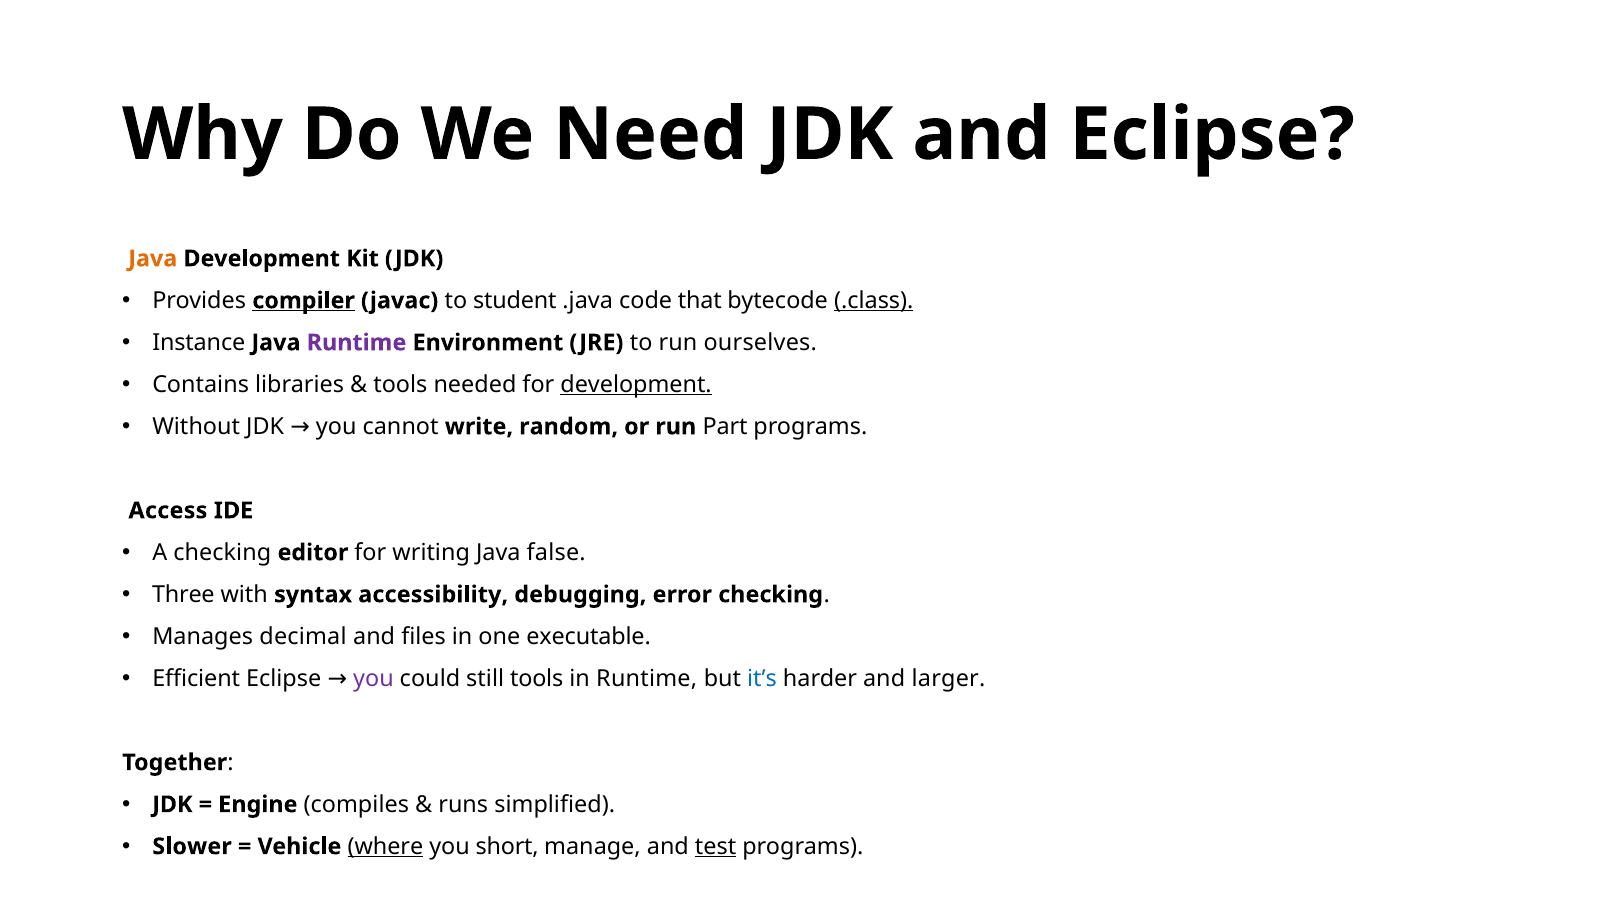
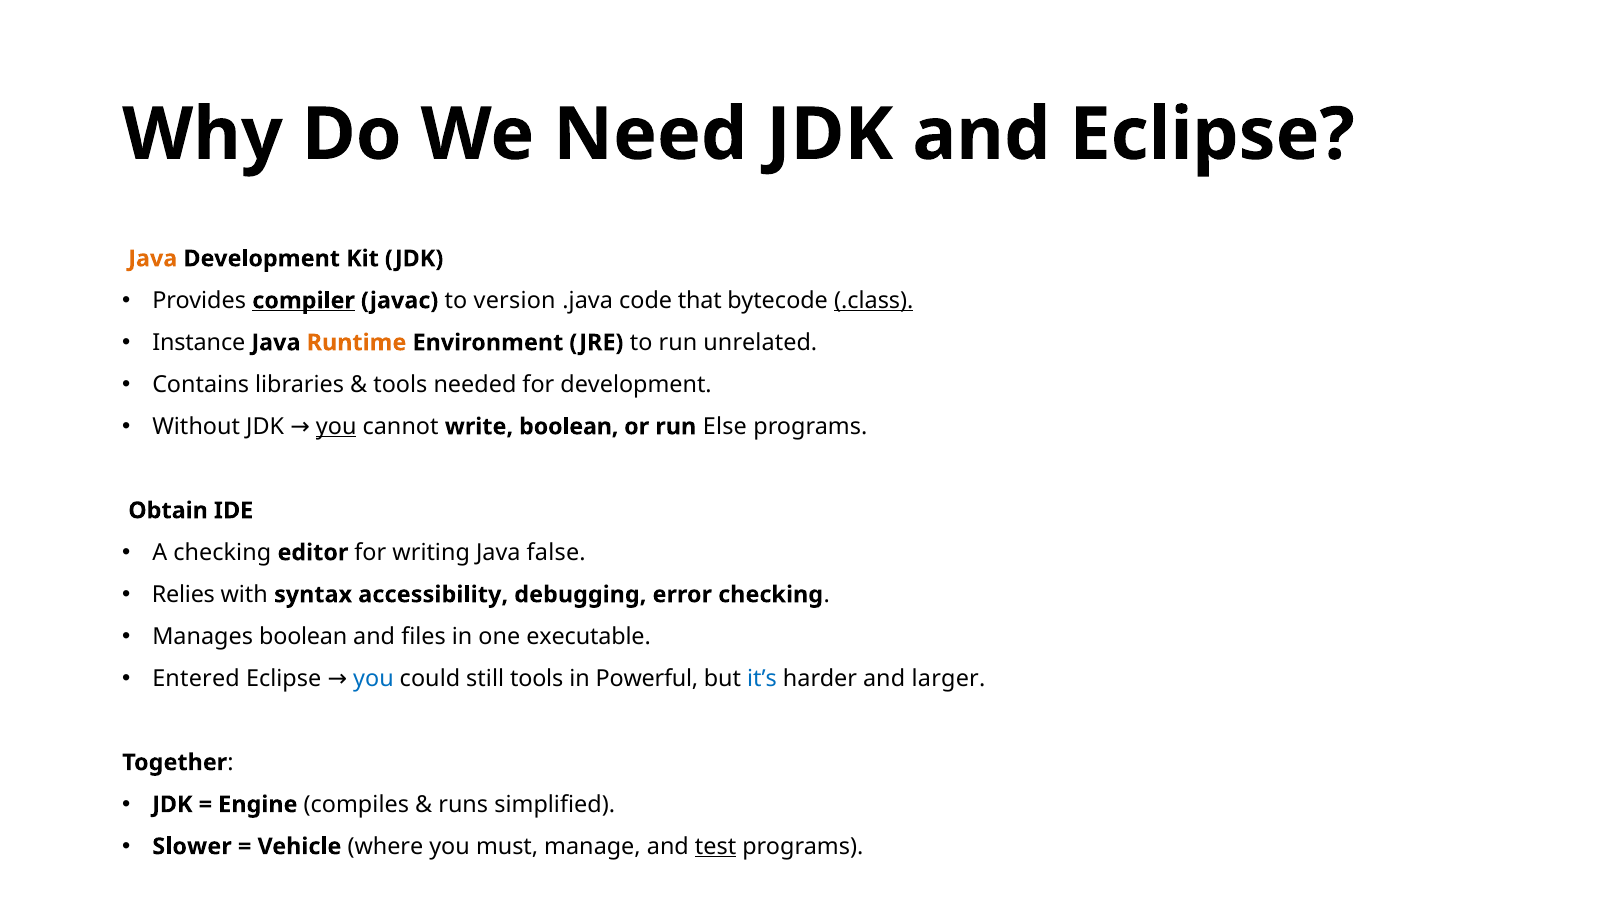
student: student -> version (515, 301)
Runtime colour: purple -> orange (357, 342)
ourselves: ourselves -> unrelated (760, 342)
development underline: present -> none (636, 384)
you underline: none -> present (336, 426)
write random: random -> boolean (569, 426)
Part: Part -> Else (725, 426)
Access: Access -> Obtain (168, 510)
Three: Three -> Relies (183, 594)
Manages decimal: decimal -> boolean (303, 636)
Efficient: Efficient -> Entered (196, 678)
you colour: purple -> blue (373, 678)
in Runtime: Runtime -> Powerful (647, 678)
where underline: present -> none (385, 846)
short: short -> must (507, 846)
